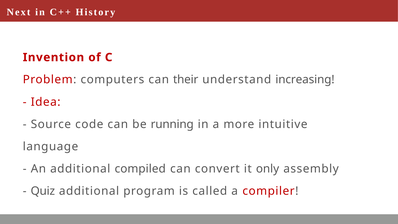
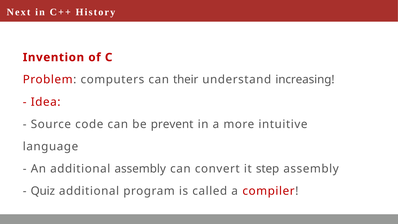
running: running -> prevent (172, 124)
additional compiled: compiled -> assembly (140, 169)
only: only -> step (268, 169)
